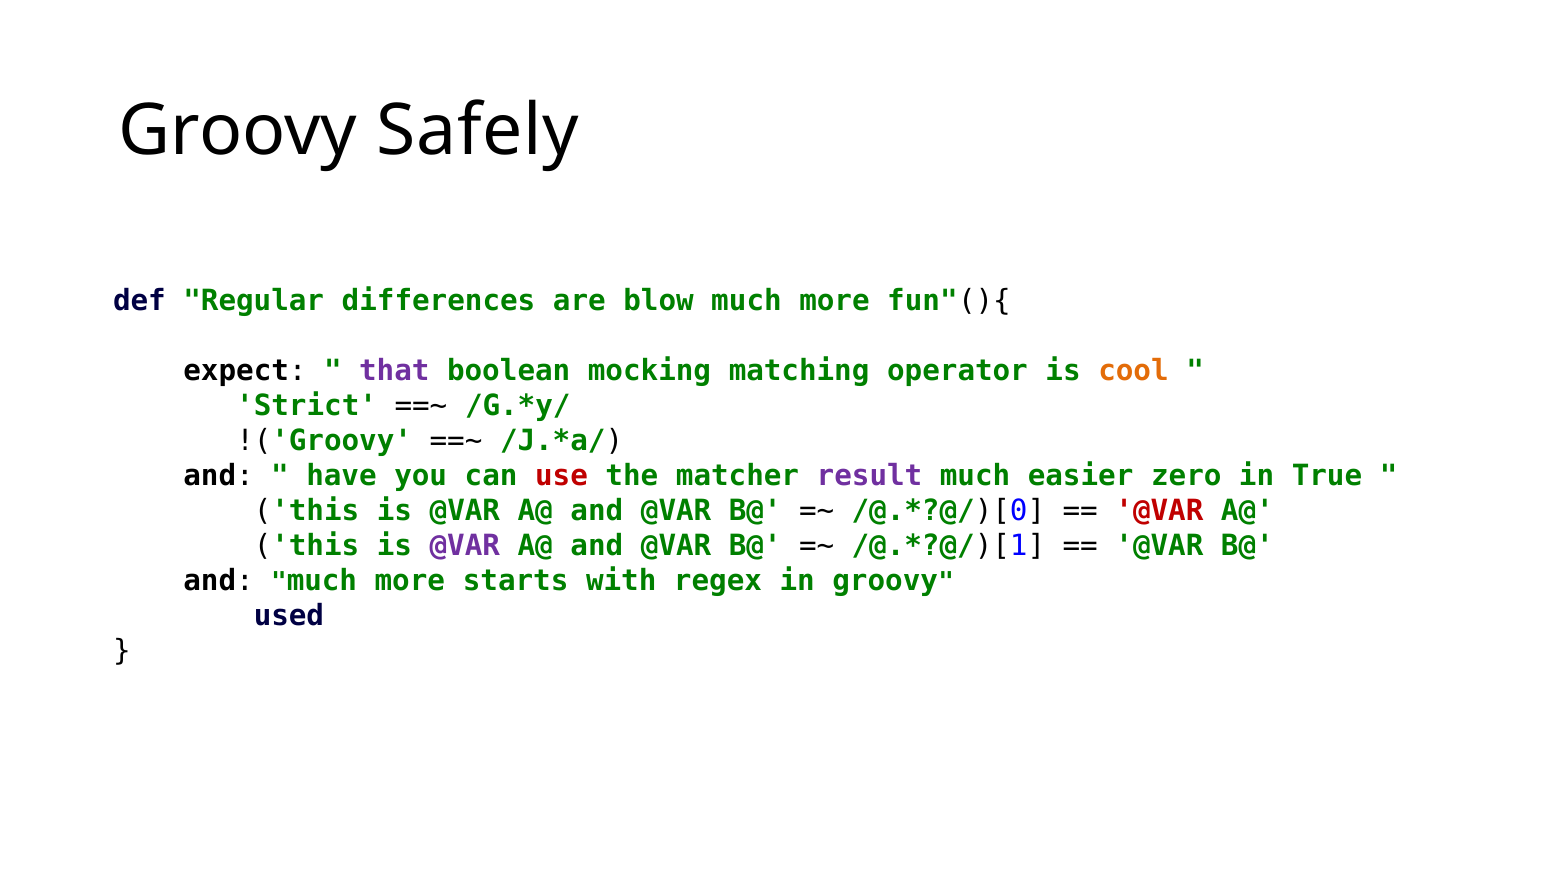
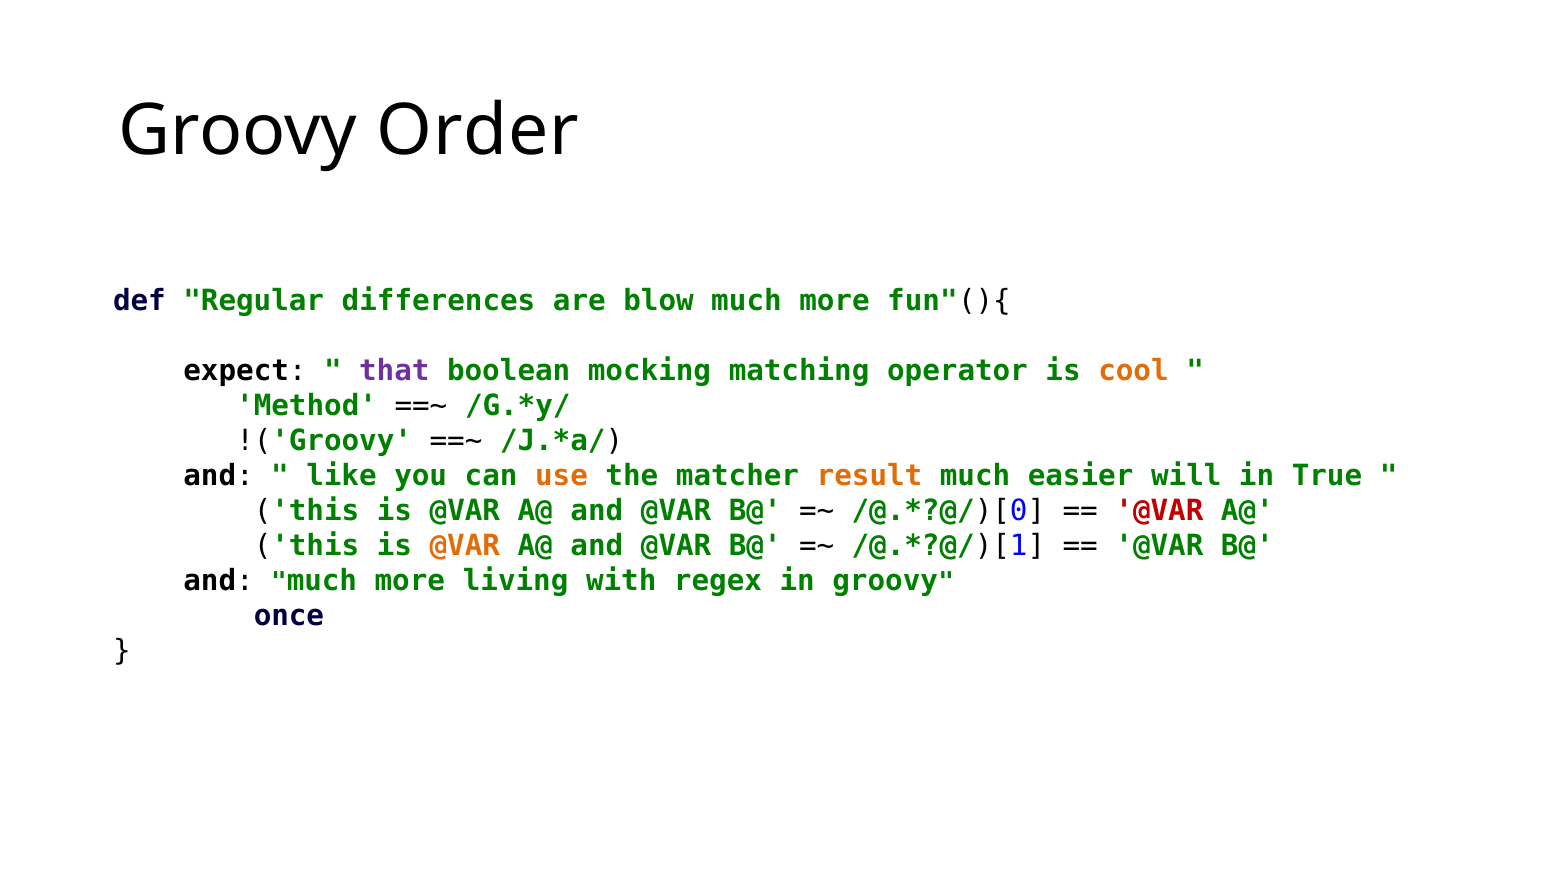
Safely: Safely -> Order (478, 131)
Strict: Strict -> Method (307, 406)
have: have -> like (341, 476)
use colour: red -> orange (561, 476)
result colour: purple -> orange (869, 476)
zero: zero -> will (1186, 476)
@VAR colour: purple -> orange (465, 546)
starts: starts -> living (516, 581)
used: used -> once (289, 617)
